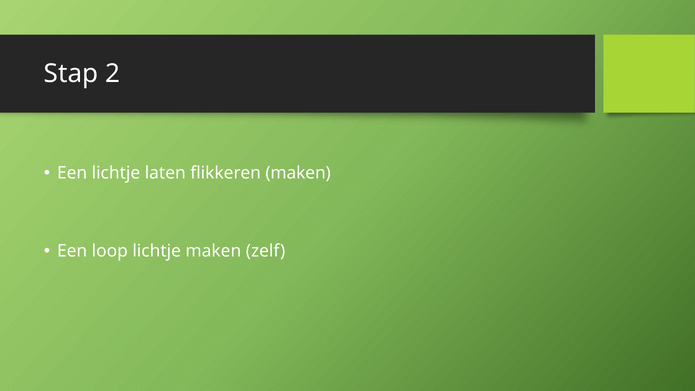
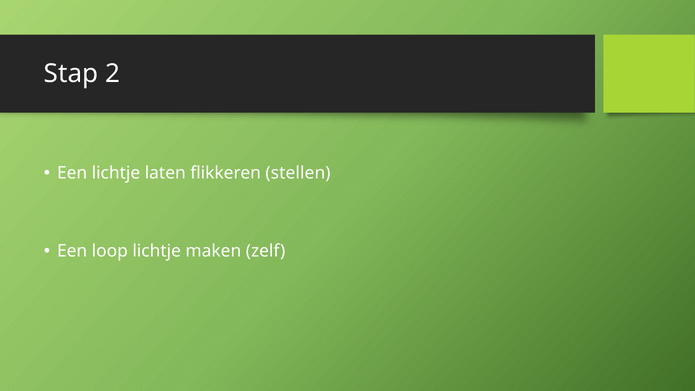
flikkeren maken: maken -> stellen (298, 173)
